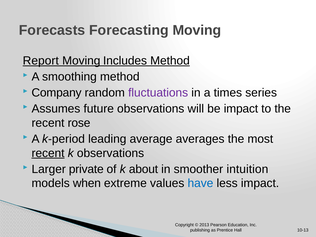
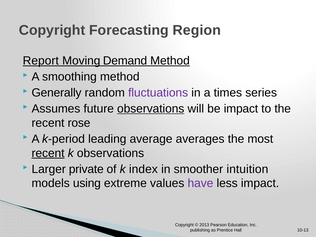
Forecasts: Forecasts -> Copyright (52, 30)
Forecasting Moving: Moving -> Region (197, 30)
Includes: Includes -> Demand (125, 61)
Company: Company -> Generally (57, 93)
observations underline: none -> present (151, 109)
about: about -> index (143, 169)
when: when -> using (87, 183)
have colour: blue -> purple (200, 183)
